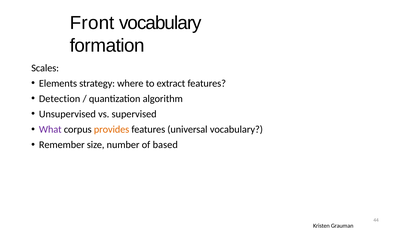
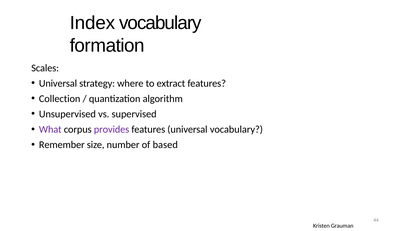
Front: Front -> Index (92, 23)
Elements: Elements -> Universal (58, 83)
Detection: Detection -> Collection (60, 99)
provides colour: orange -> purple (112, 129)
